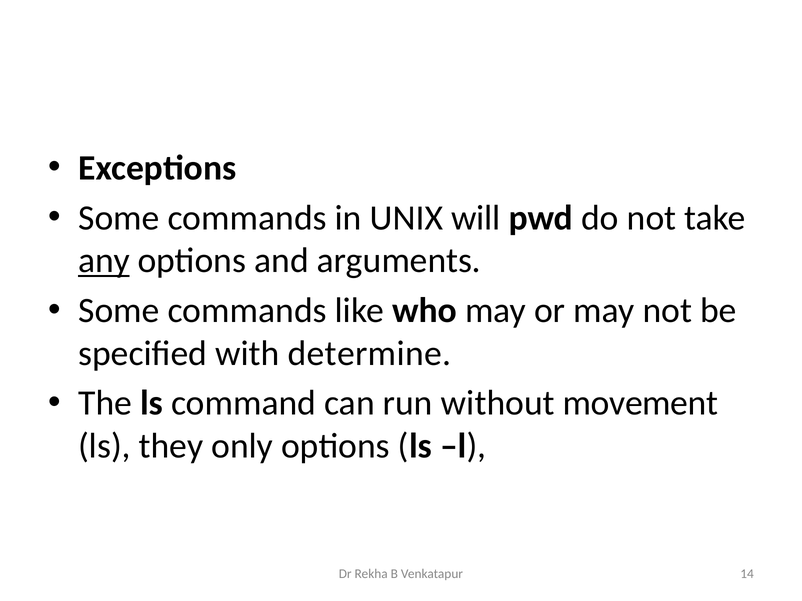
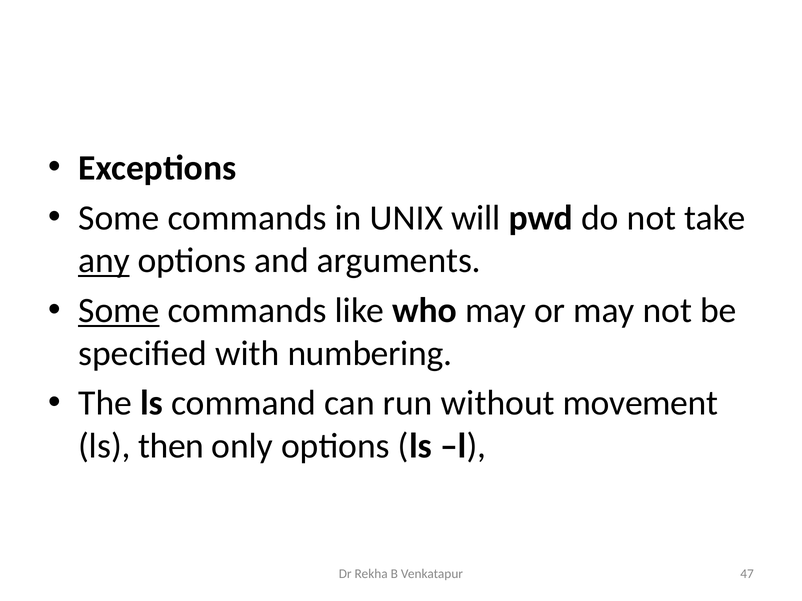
Some underline: none -> present (119, 311)
determine: determine -> numbering (370, 354)
they: they -> then (171, 446)
14: 14 -> 47 (747, 574)
